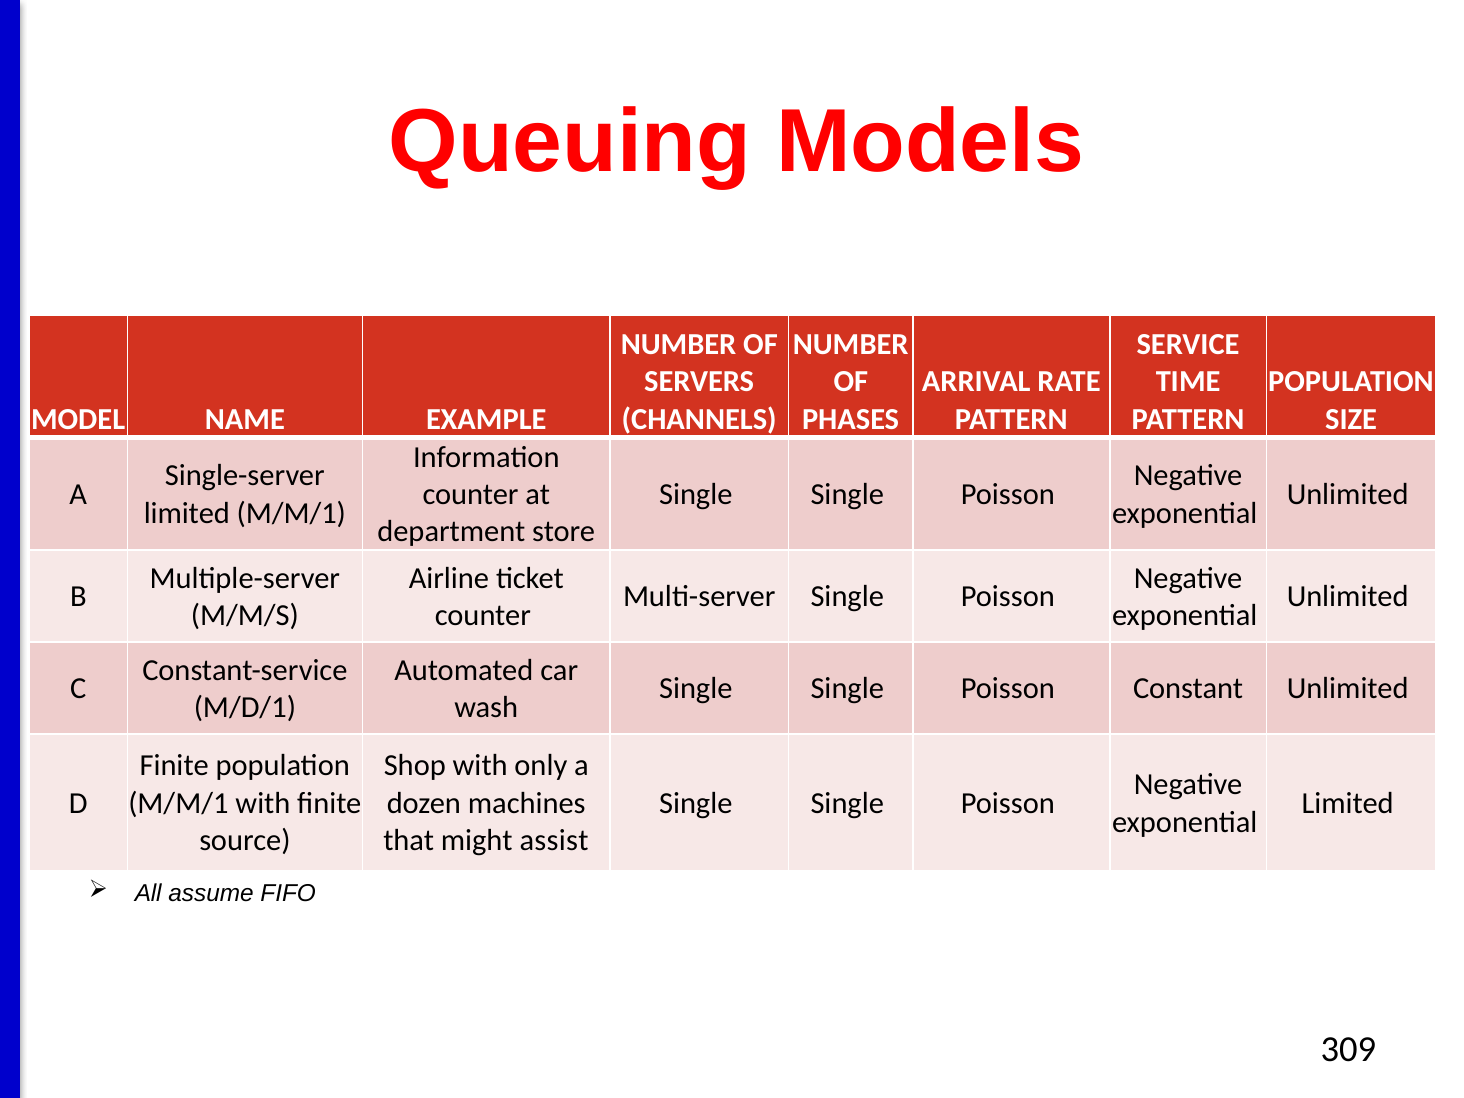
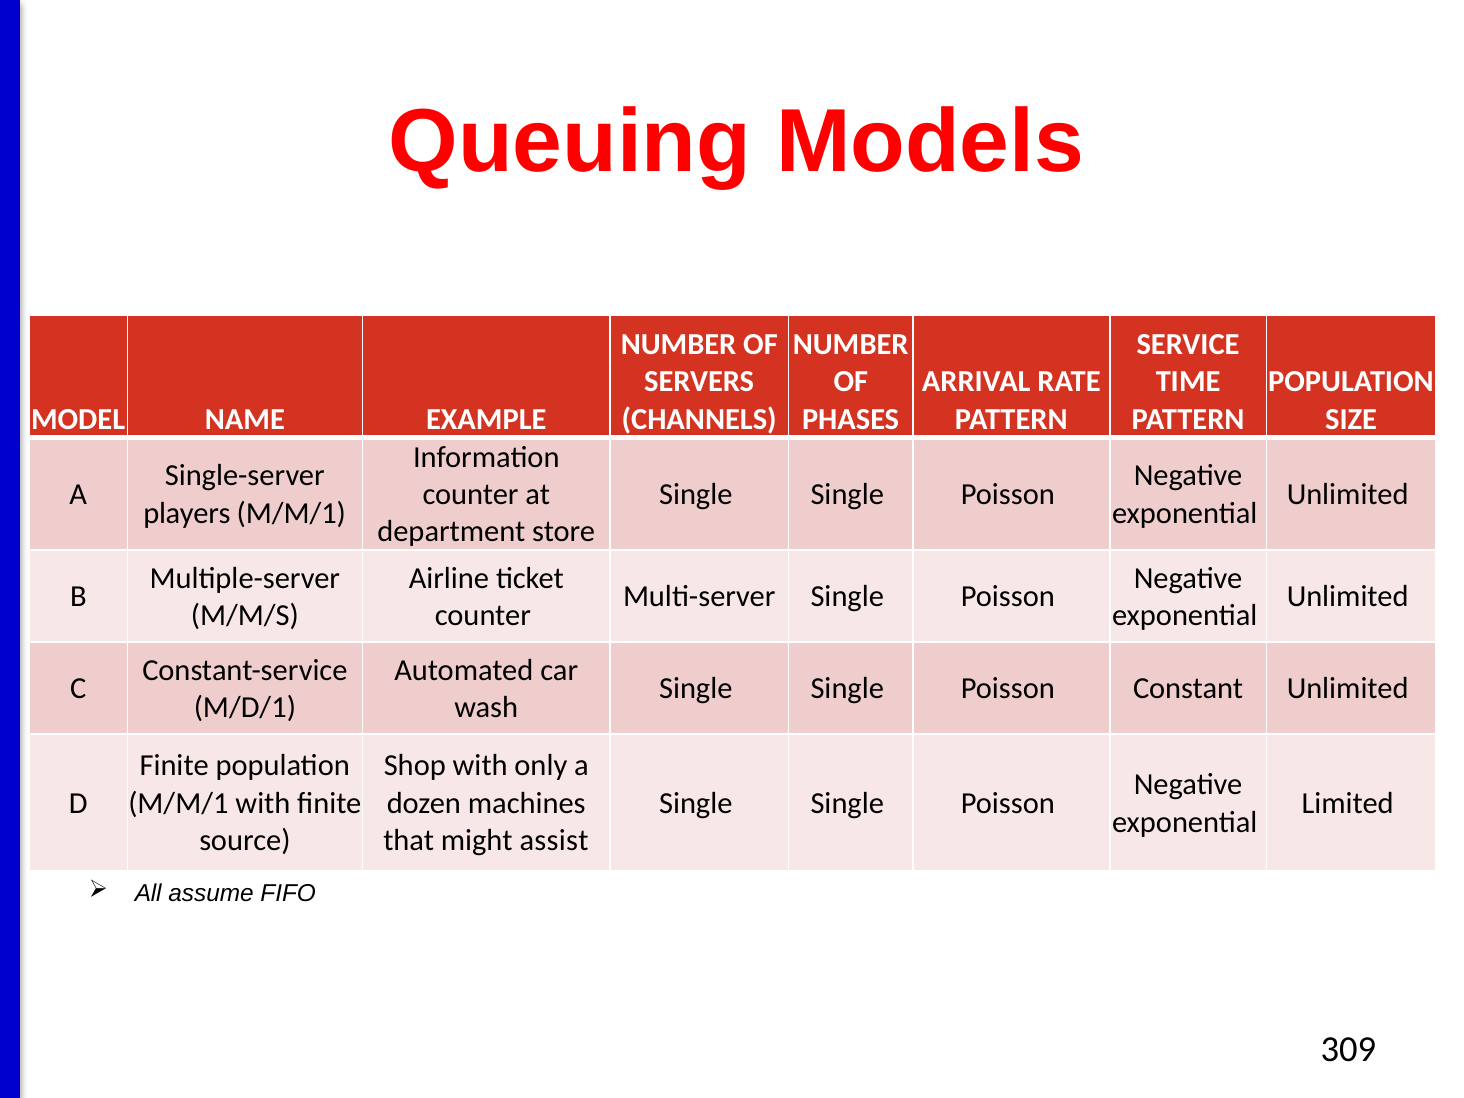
limited: limited -> players (187, 513)
